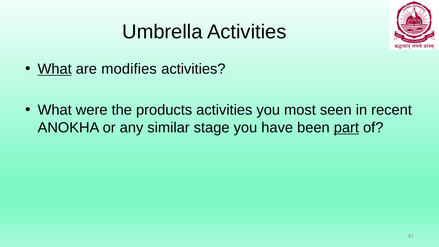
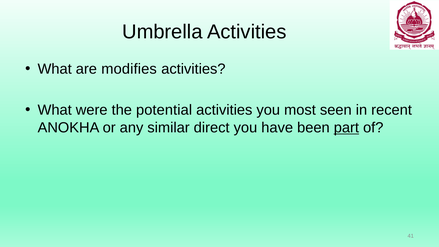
What underline: present -> none (55, 69)
products: products -> potential (164, 110)
stage: stage -> direct (212, 128)
